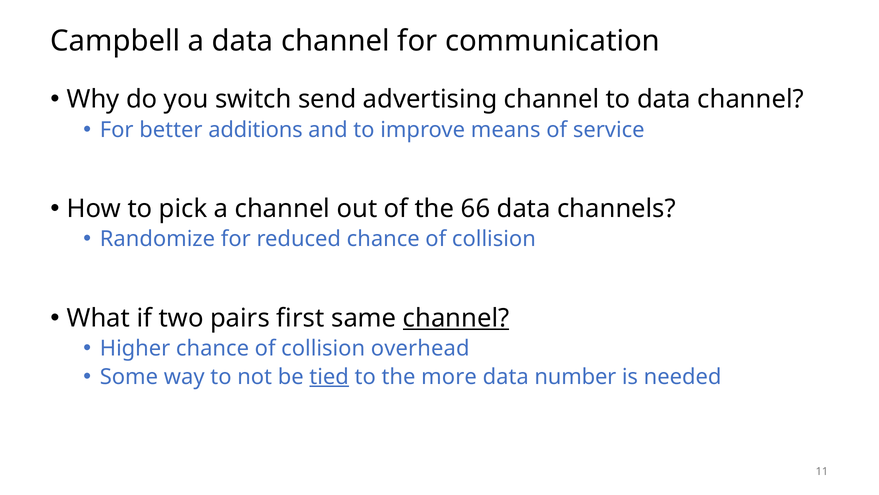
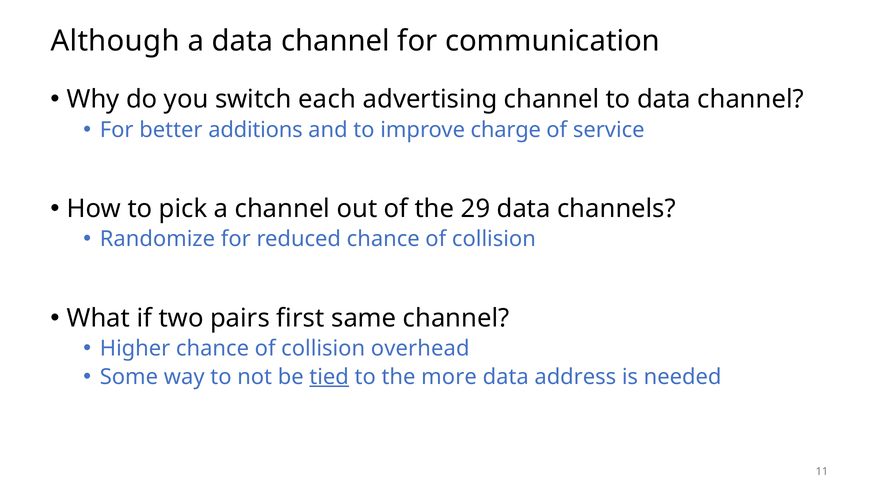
Campbell: Campbell -> Although (115, 41)
send: send -> each (327, 99)
means: means -> charge (506, 130)
66: 66 -> 29 (476, 209)
channel underline: present -> none (456, 318)
number: number -> address (575, 376)
